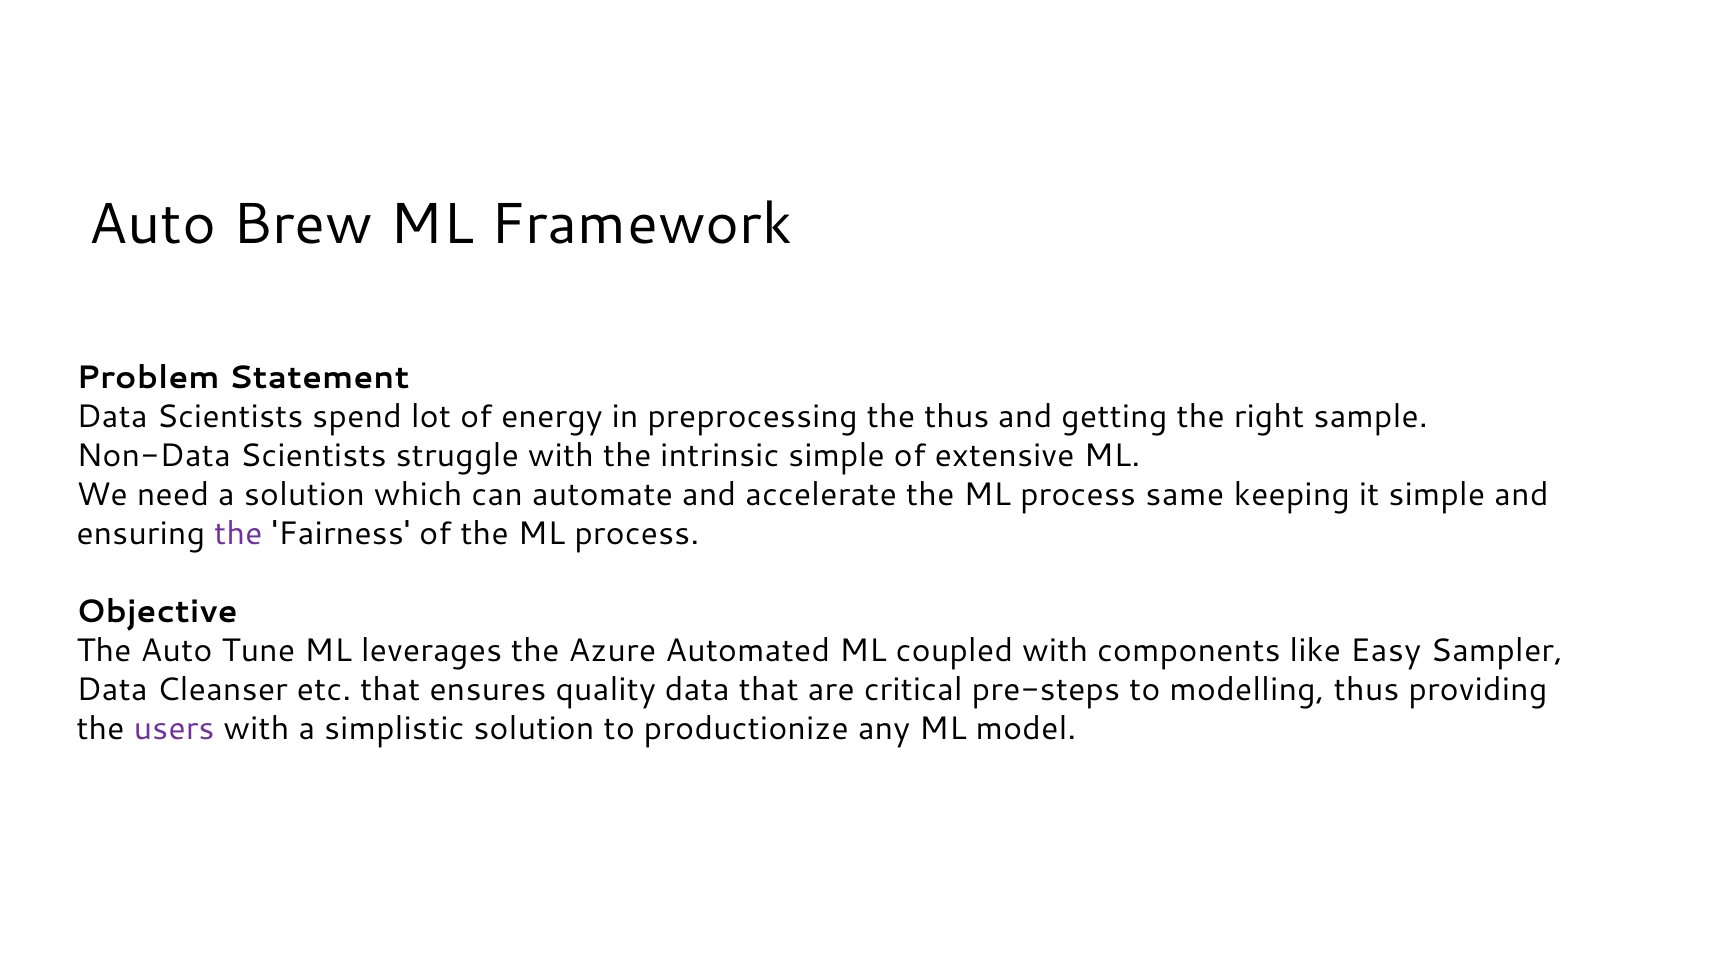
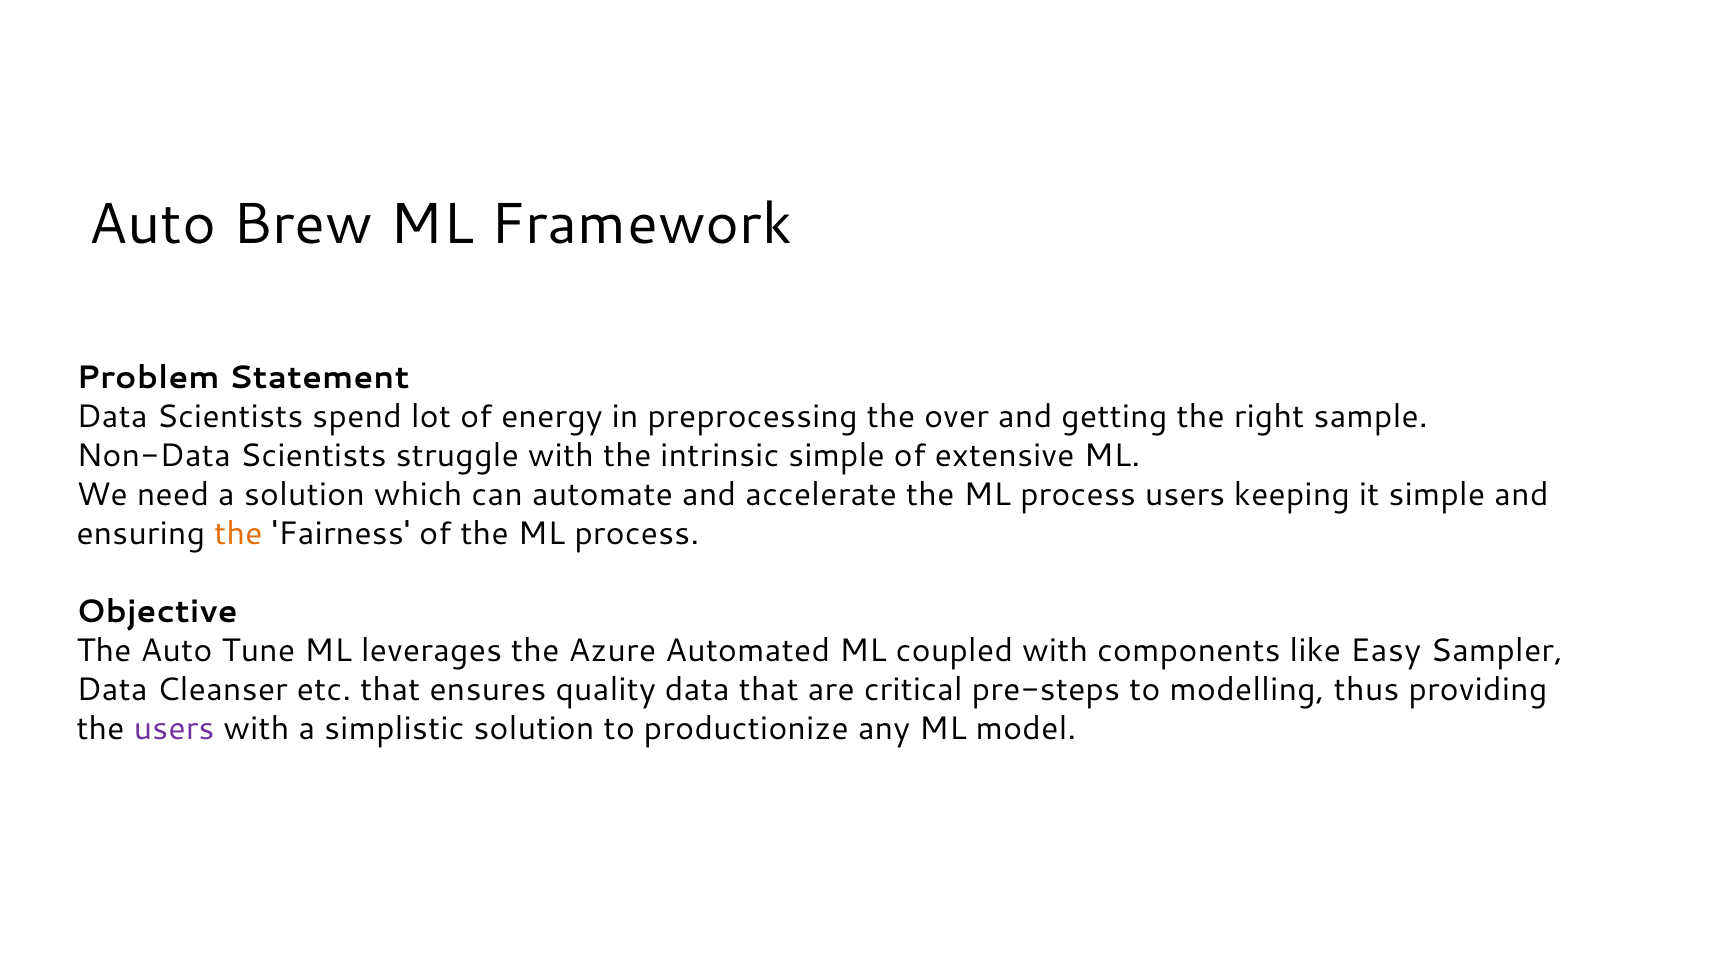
the thus: thus -> over (957, 417)
process same: same -> users (1185, 495)
the colour: purple -> orange (238, 534)
